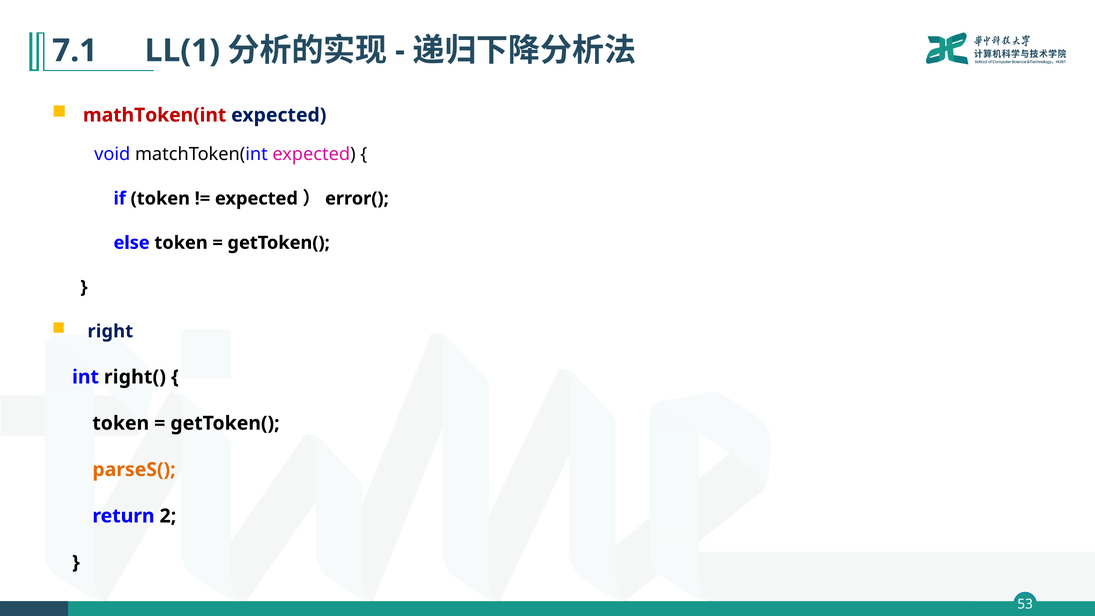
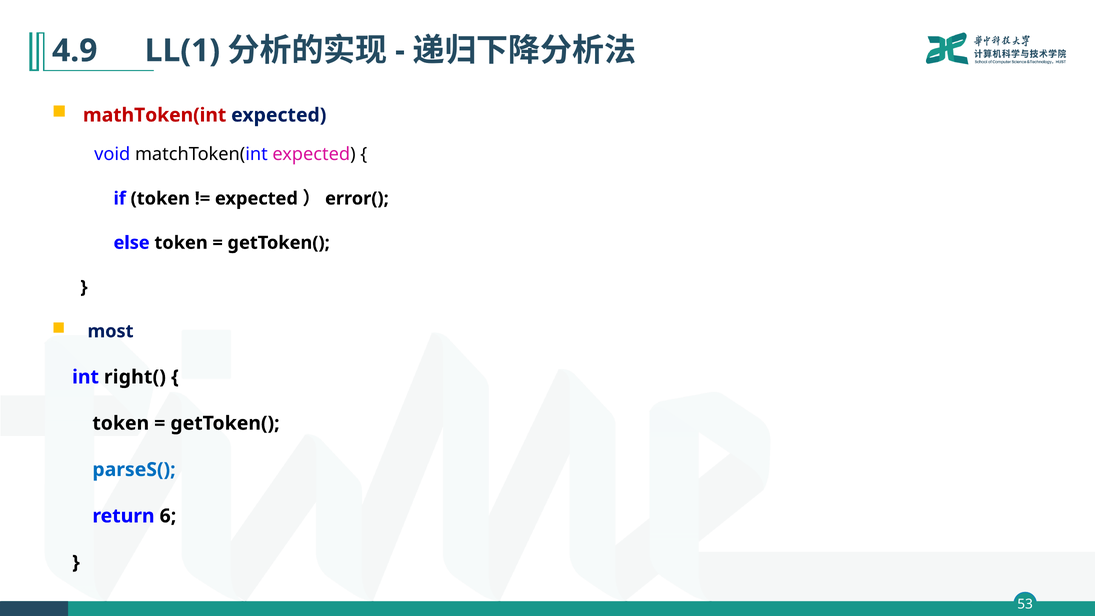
7.1: 7.1 -> 4.9 (75, 51)
right: right -> most (110, 331)
parseS( colour: orange -> blue (134, 470)
2: 2 -> 6 (168, 516)
